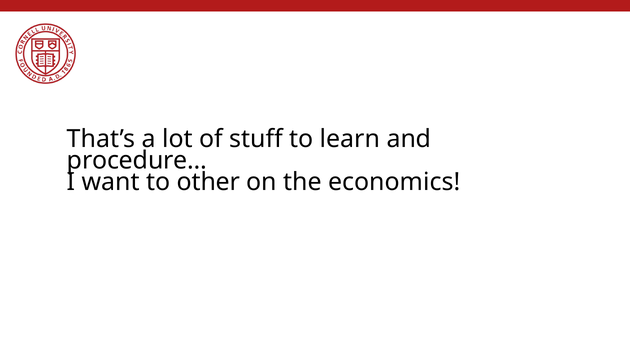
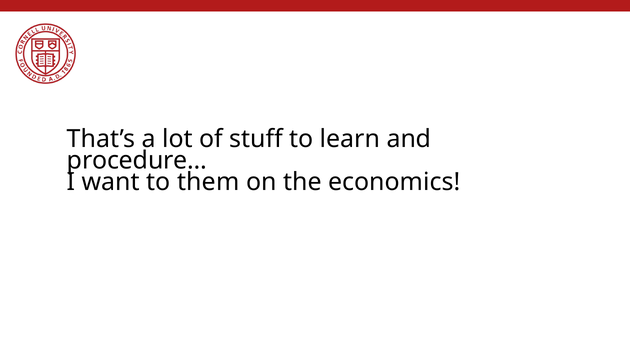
other: other -> them (208, 182)
